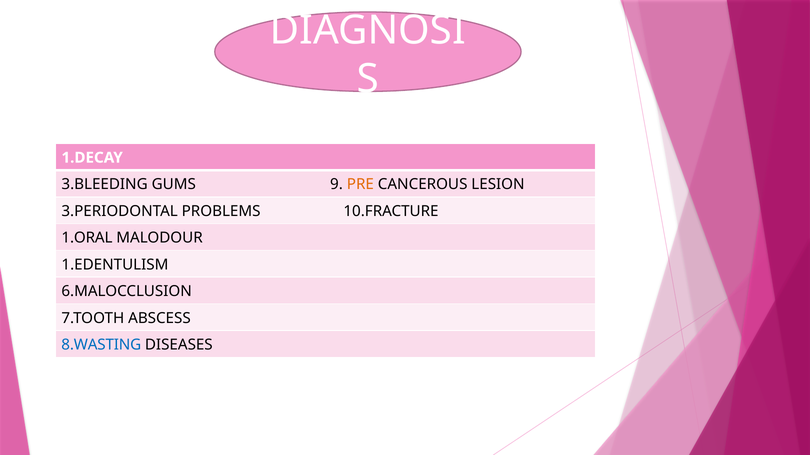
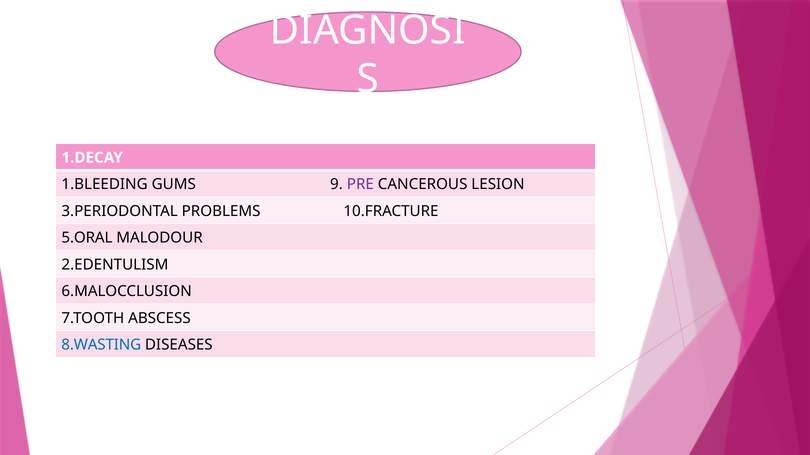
3.BLEEDING: 3.BLEEDING -> 1.BLEEDING (105, 185)
PRE colour: orange -> purple (360, 185)
1.ORAL: 1.ORAL -> 5.ORAL (87, 238)
1.EDENTULISM: 1.EDENTULISM -> 2.EDENTULISM (115, 265)
